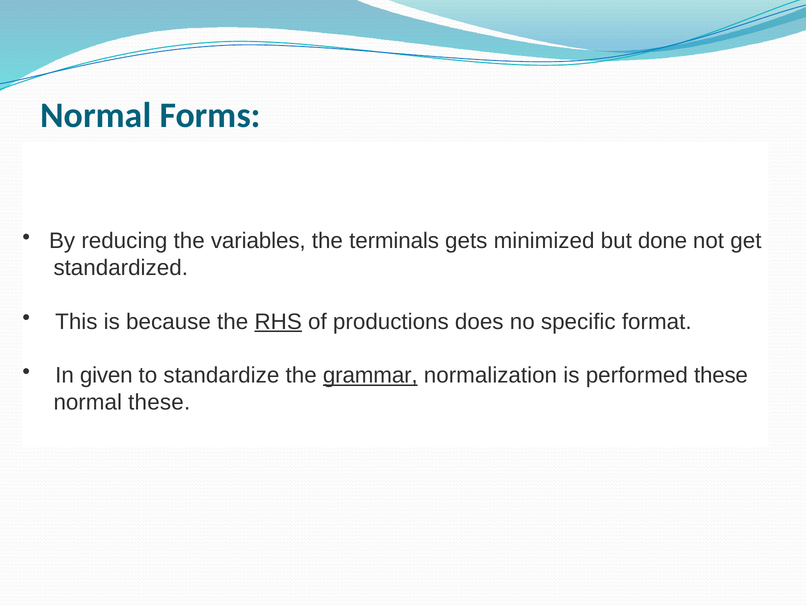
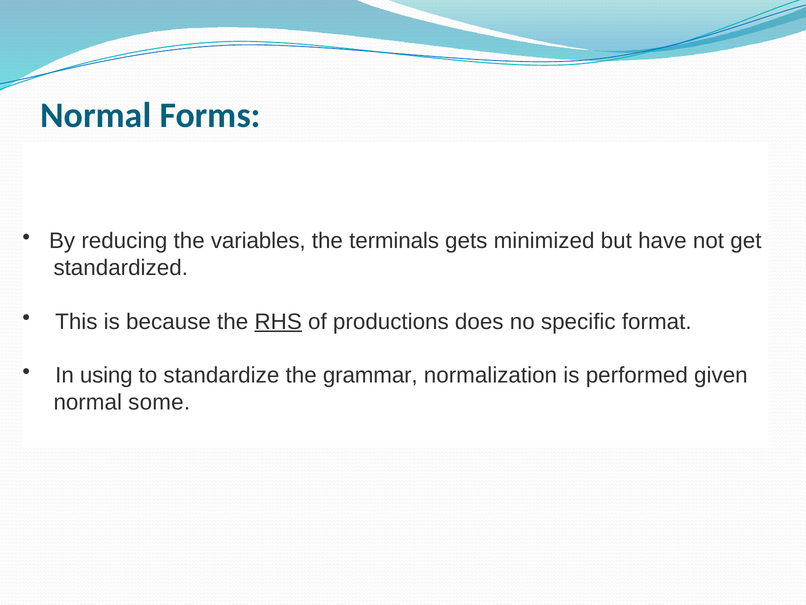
done: done -> have (662, 241)
given: given -> using (106, 375)
grammar underline: present -> none (370, 375)
performed these: these -> given (721, 375)
normal these: these -> some (159, 402)
